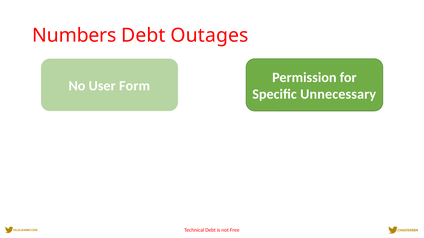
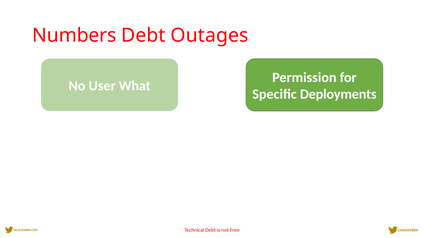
Form: Form -> What (135, 86)
Unnecessary: Unnecessary -> Deployments (338, 94)
